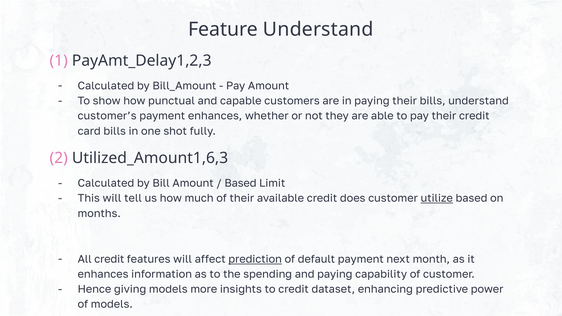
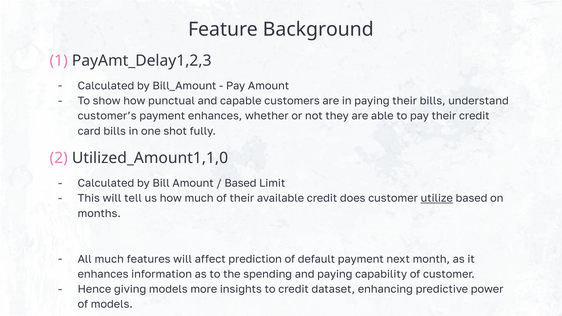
Feature Understand: Understand -> Background (318, 29)
Utilized_Amount1,6,3: Utilized_Amount1,6,3 -> Utilized_Amount1,1,0 (150, 158)
All credit: credit -> much (109, 259)
prediction underline: present -> none (255, 259)
